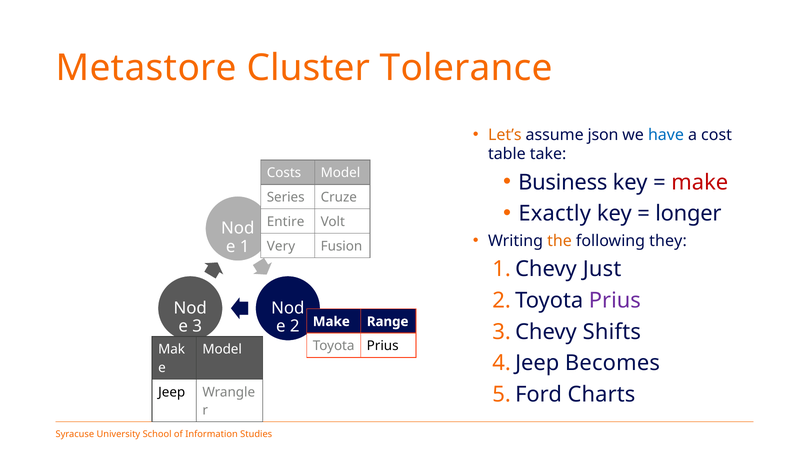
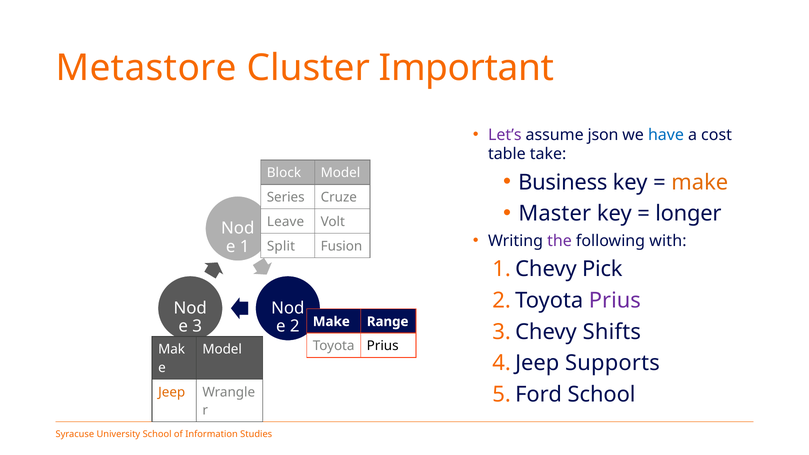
Tolerance: Tolerance -> Important (467, 68)
Let’s colour: orange -> purple (505, 135)
Costs: Costs -> Block (284, 173)
make colour: red -> orange (700, 182)
Exactly: Exactly -> Master (555, 214)
Entire: Entire -> Leave (286, 222)
the colour: orange -> purple (560, 241)
they: they -> with (668, 241)
Very: Very -> Split (281, 246)
Just: Just -> Pick (602, 269)
Becomes: Becomes -> Supports (612, 363)
Jeep colour: black -> orange (172, 392)
Charts: Charts -> School (602, 395)
